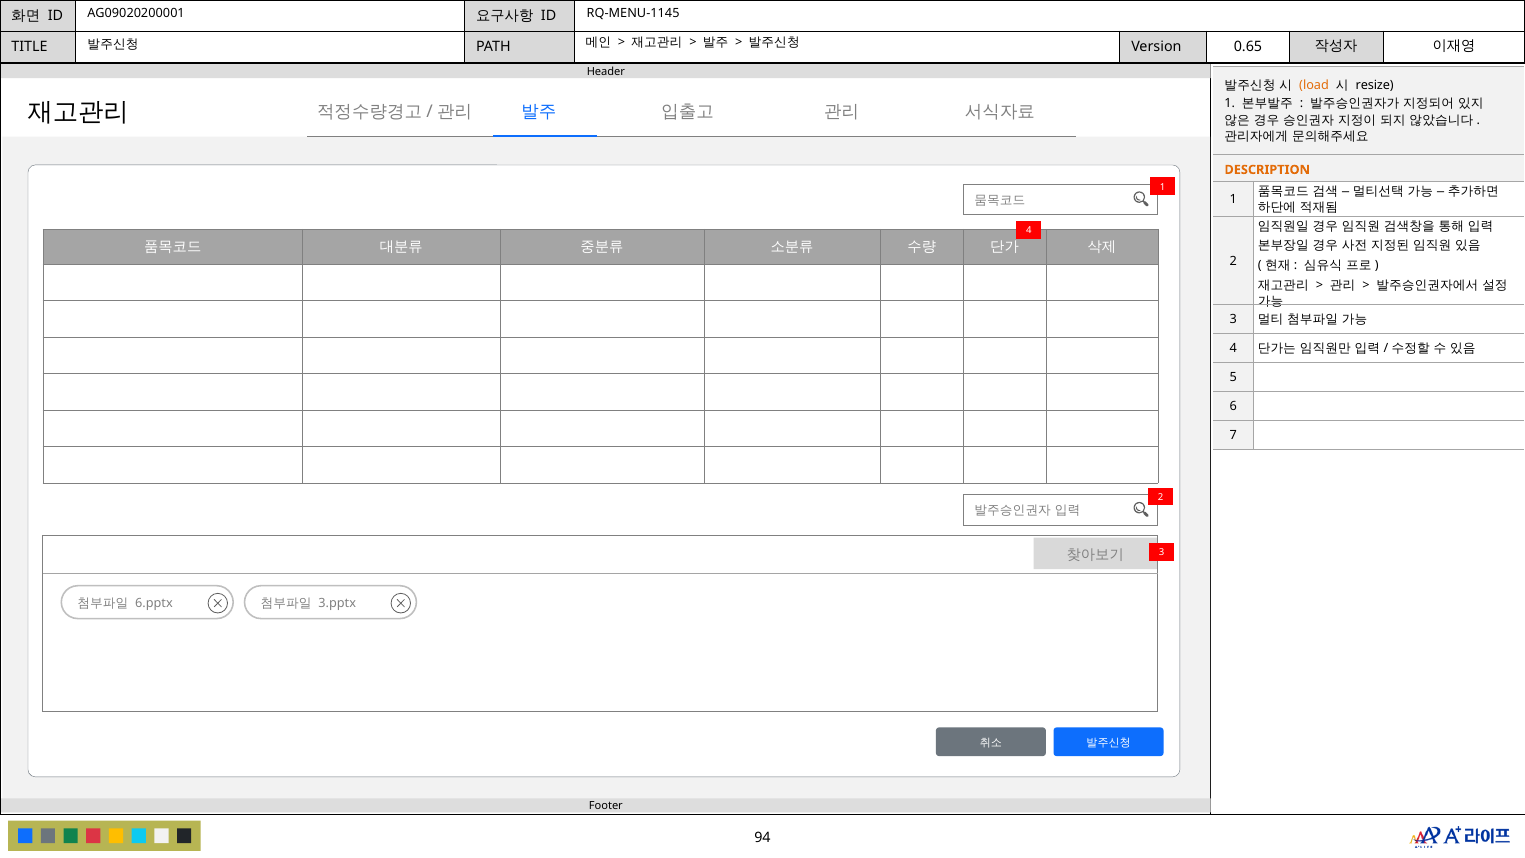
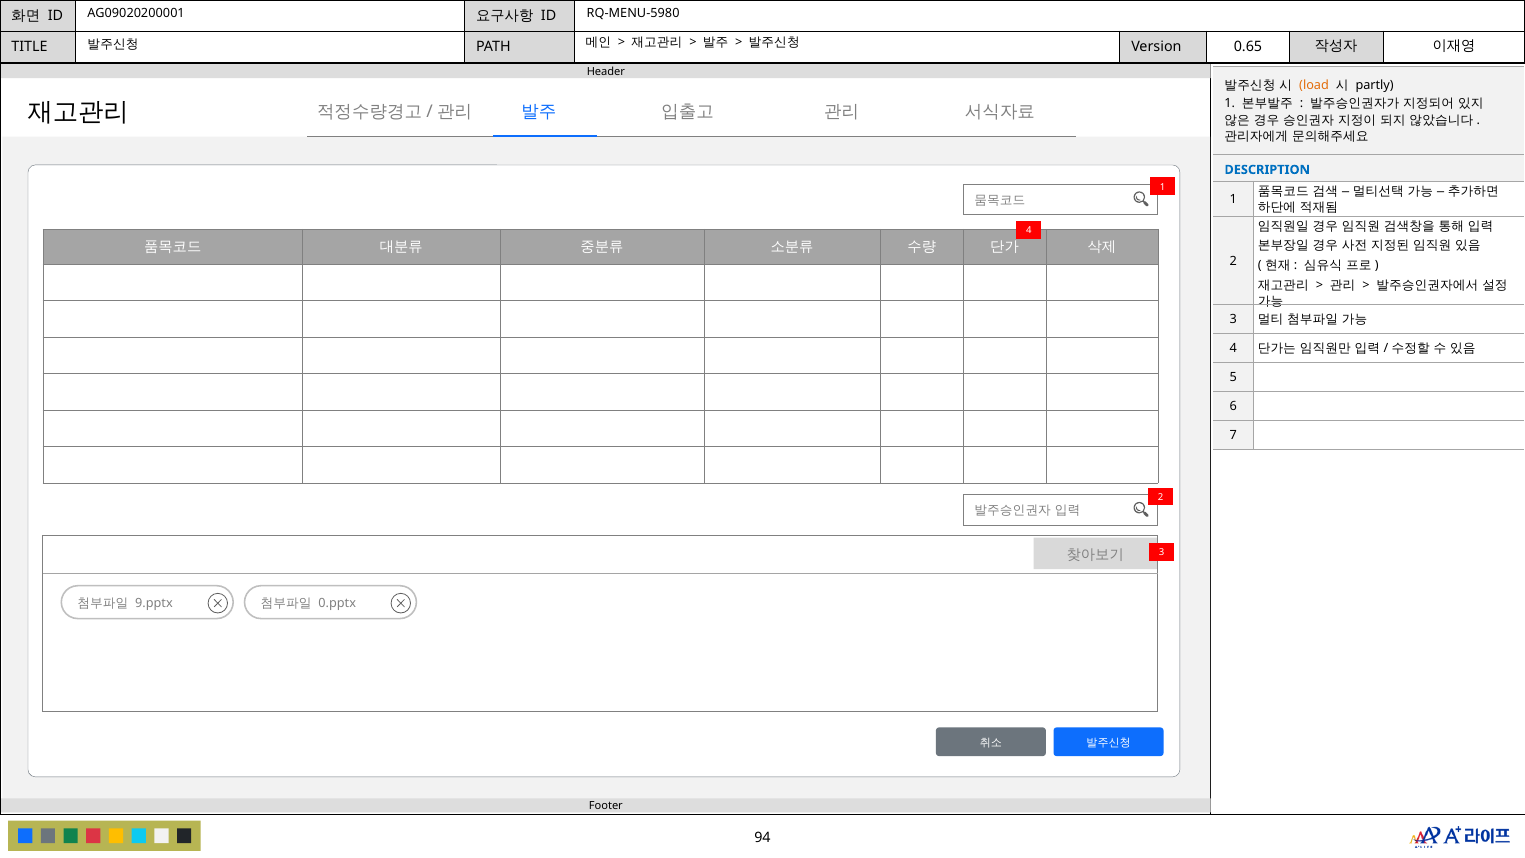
RQ-MENU-1145: RQ-MENU-1145 -> RQ-MENU-5980 (633, 14)
resize: resize -> partly (1375, 85)
DESCRIPTION colour: orange -> blue (1267, 170)
6.pptx: 6.pptx -> 9.pptx (154, 603)
3.pptx: 3.pptx -> 0.pptx (337, 603)
